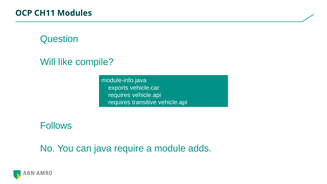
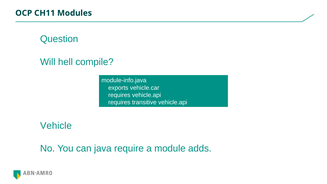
like: like -> hell (65, 62)
Follows: Follows -> Vehicle (56, 126)
